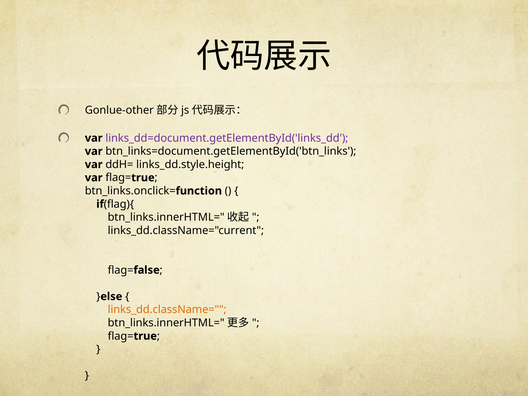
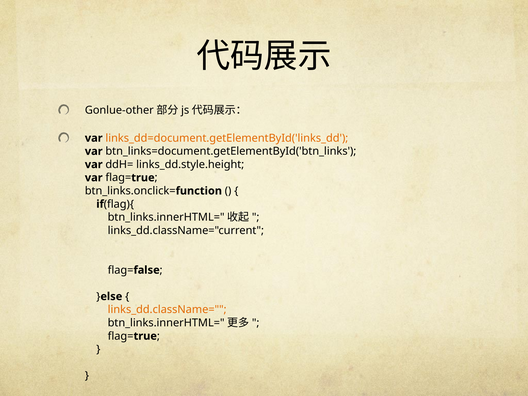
links_dd=document.getElementById('links_dd colour: purple -> orange (227, 138)
